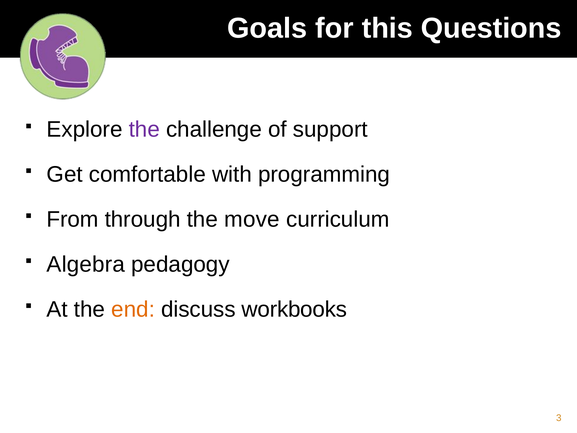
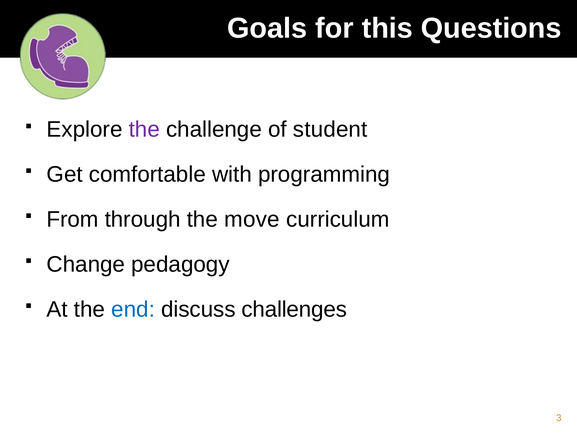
support: support -> student (330, 129)
Algebra: Algebra -> Change (86, 264)
end colour: orange -> blue (133, 309)
workbooks: workbooks -> challenges (294, 309)
